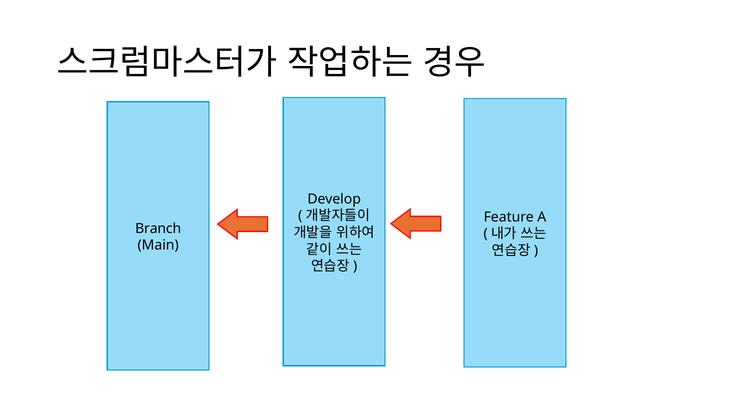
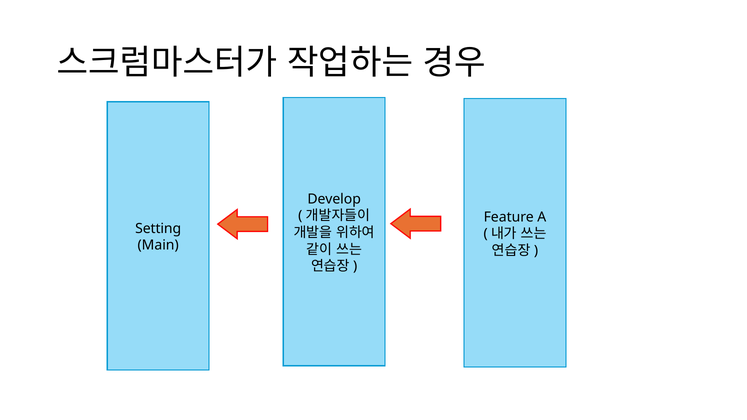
Branch: Branch -> Setting (158, 229)
